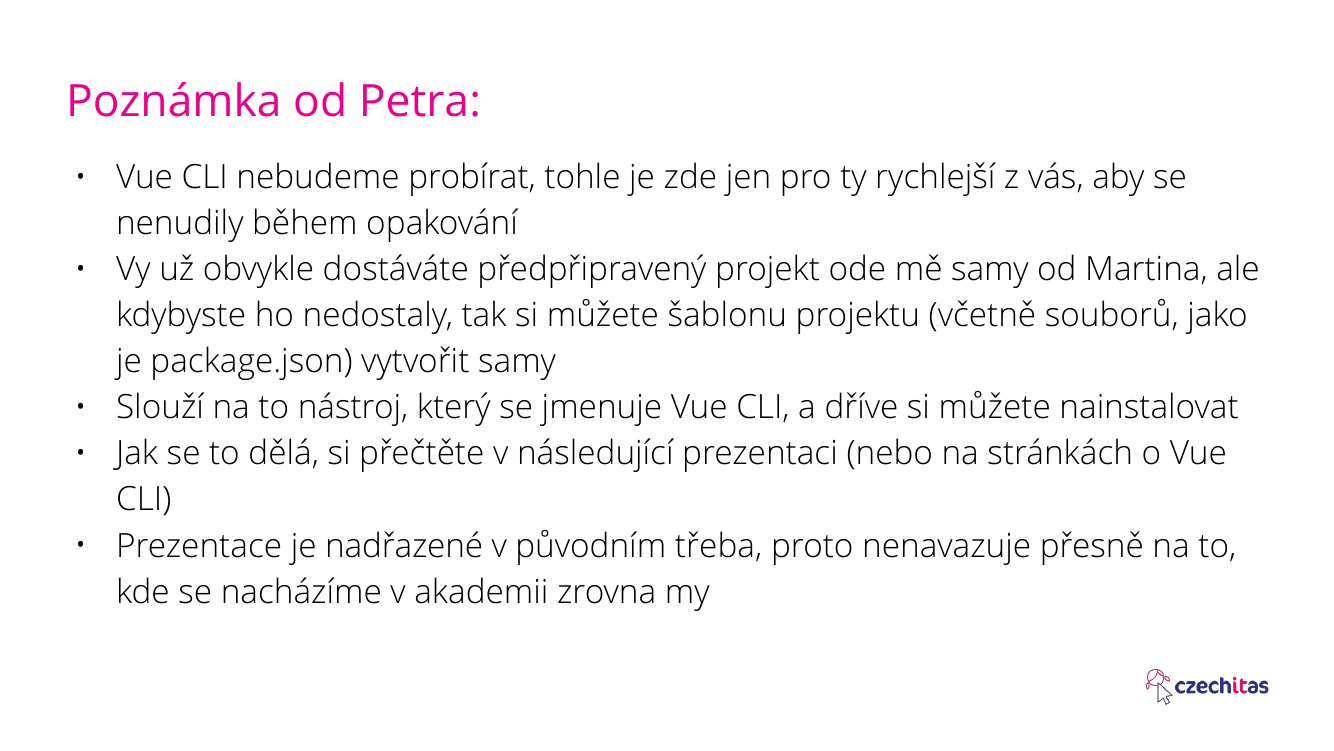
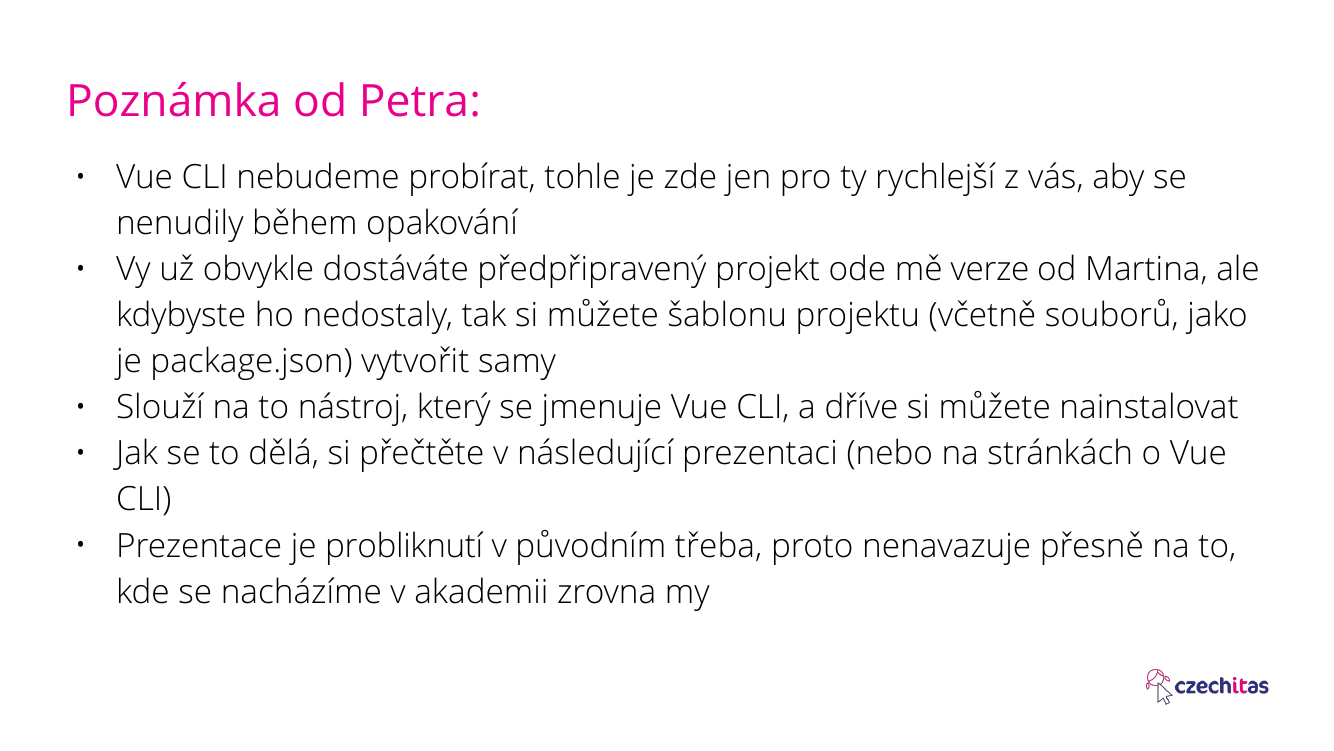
mě samy: samy -> verze (990, 270)
nadřazené: nadřazené -> probliknutí (404, 546)
